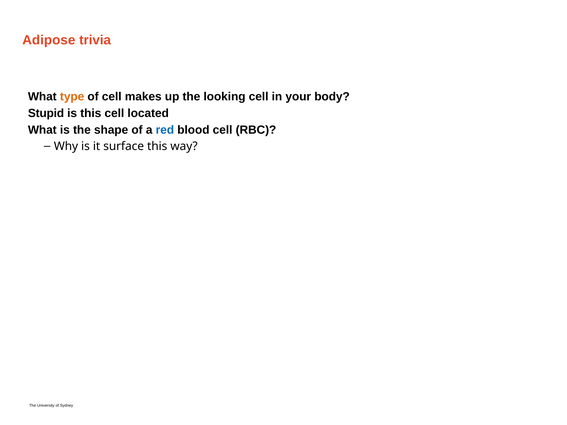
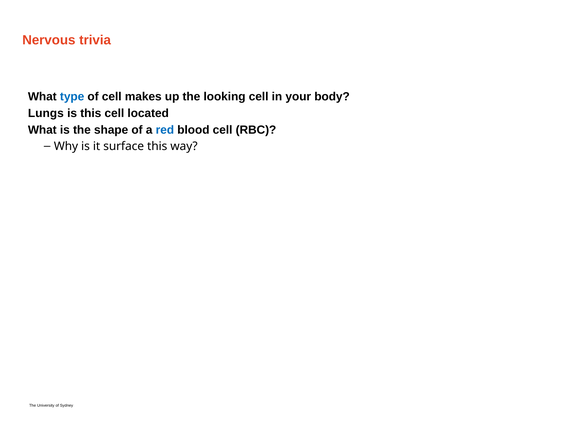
Adipose: Adipose -> Nervous (49, 40)
type colour: orange -> blue (72, 97)
Stupid: Stupid -> Lungs (46, 113)
